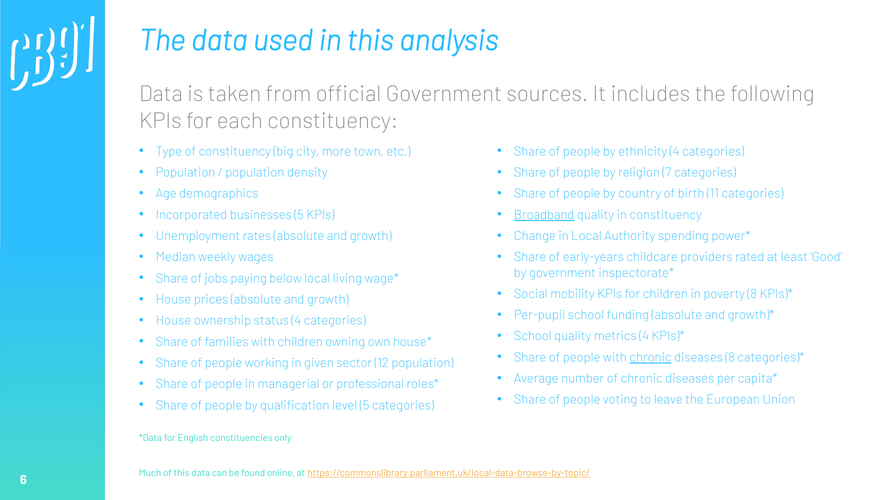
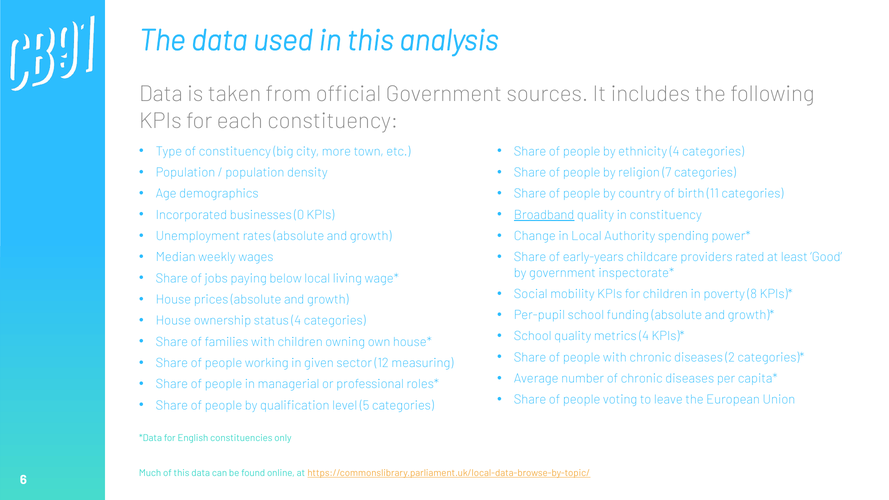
businesses 5: 5 -> 0 (299, 215)
chronic underline: present -> none (651, 357)
diseases 8: 8 -> 2 (730, 357)
12 population: population -> measuring (422, 363)
